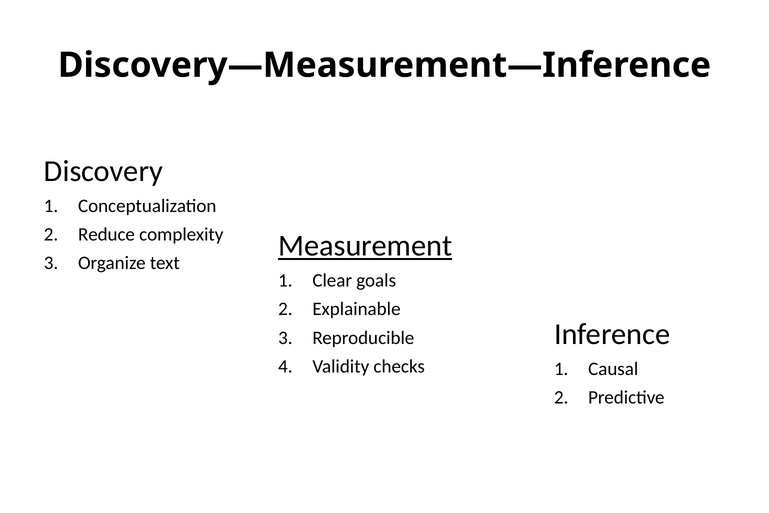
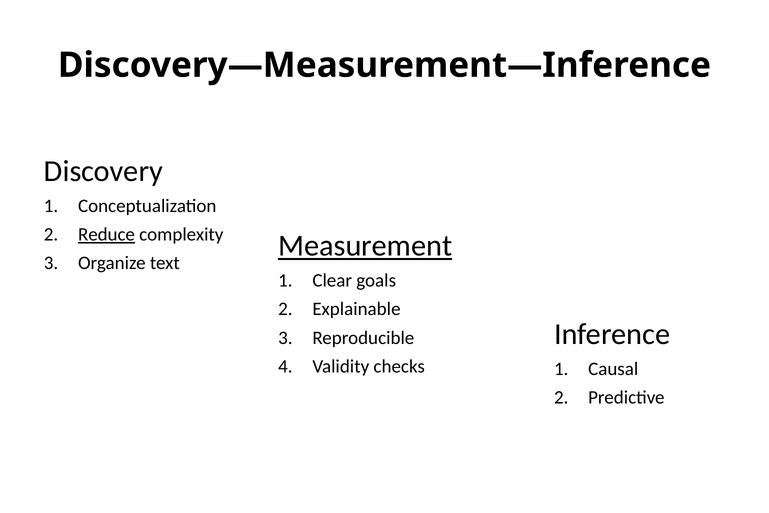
Reduce underline: none -> present (106, 234)
